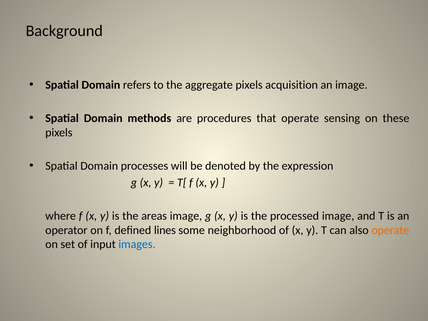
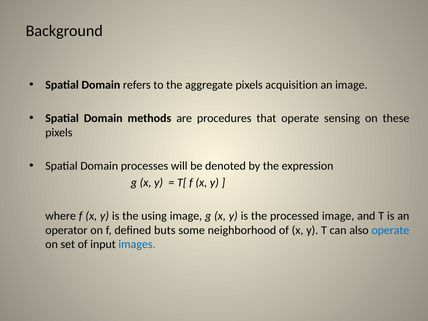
areas: areas -> using (154, 216)
lines: lines -> buts (165, 230)
operate colour: orange -> blue (390, 230)
